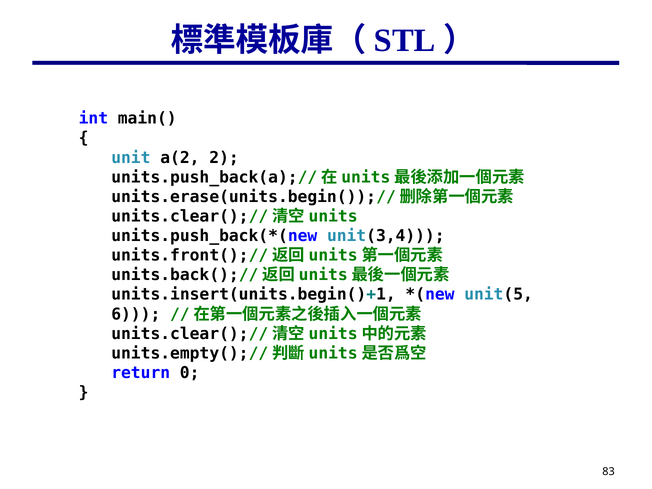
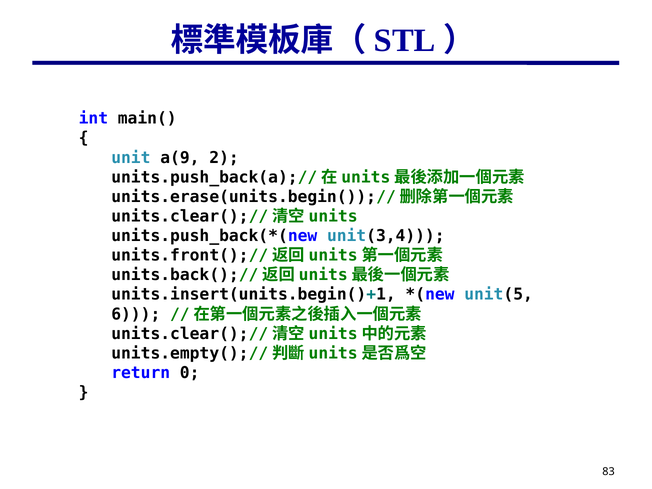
a(2: a(2 -> a(9 (180, 158)
